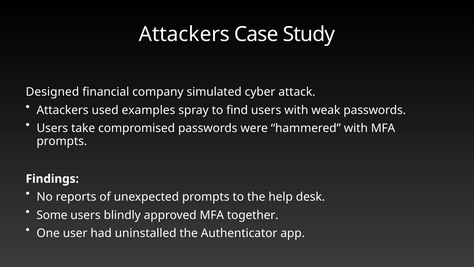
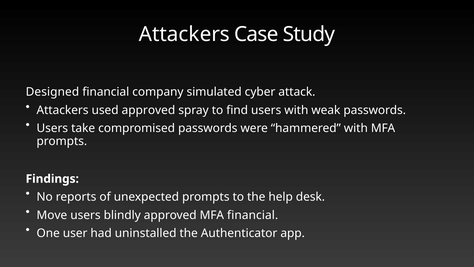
used examples: examples -> approved (148, 110)
Some: Some -> Move (52, 215)
MFA together: together -> financial (253, 215)
